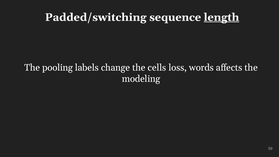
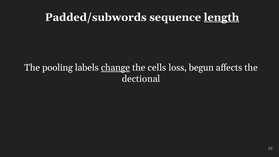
Padded/switching: Padded/switching -> Padded/subwords (96, 17)
change underline: none -> present (116, 68)
words: words -> begun (201, 68)
modeling: modeling -> dectional (141, 79)
